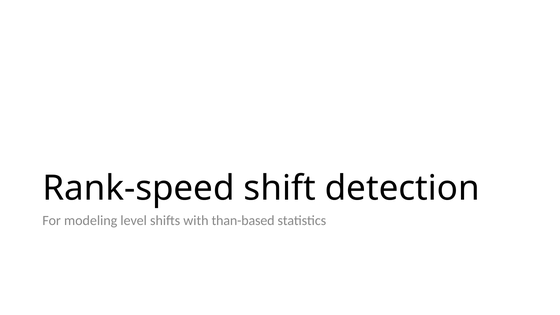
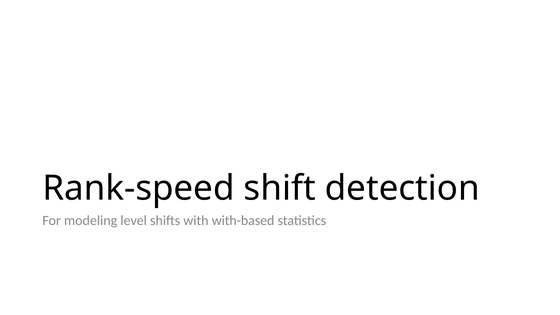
than-based: than-based -> with-based (243, 220)
